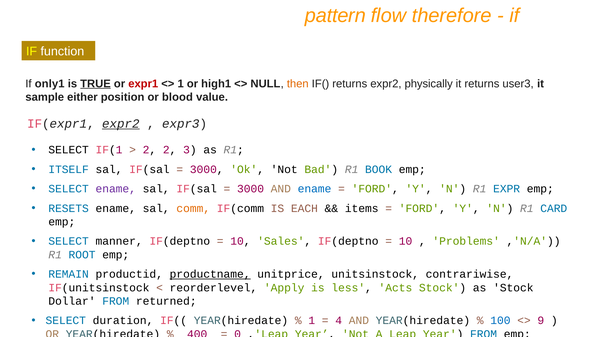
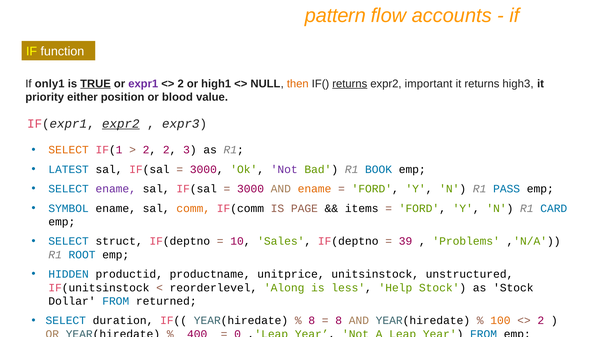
therefore: therefore -> accounts (452, 16)
expr1 colour: red -> purple (143, 84)
1: 1 -> 2 (181, 84)
returns underline: none -> present (350, 84)
physically: physically -> important (429, 84)
user3: user3 -> high3 (518, 84)
sample: sample -> priority (45, 97)
SELECT colour: black -> orange (69, 150)
ITSELF: ITSELF -> LATEST (69, 169)
Not colour: black -> purple (284, 169)
ename colour: blue -> orange (315, 189)
EXPR: EXPR -> PASS (507, 189)
RESETS: RESETS -> SYMBOL (69, 208)
EACH: EACH -> PAGE (304, 208)
manner: manner -> struct (119, 241)
10: 10 -> 39 (406, 241)
REMAIN: REMAIN -> HIDDEN (69, 274)
productname underline: present -> none (210, 274)
contrariwise: contrariwise -> unstructured (470, 274)
Apply: Apply -> Along (284, 288)
Acts: Acts -> Help (395, 288)
1: 1 -> 8 (312, 321)
4: 4 -> 8 (339, 321)
100 colour: blue -> orange (500, 321)
9: 9 -> 2 (541, 321)
